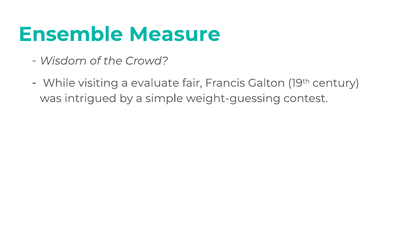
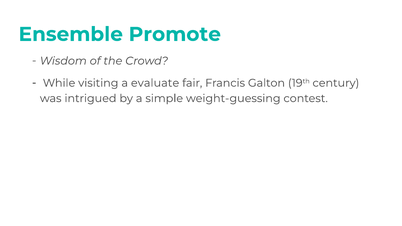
Measure: Measure -> Promote (175, 34)
